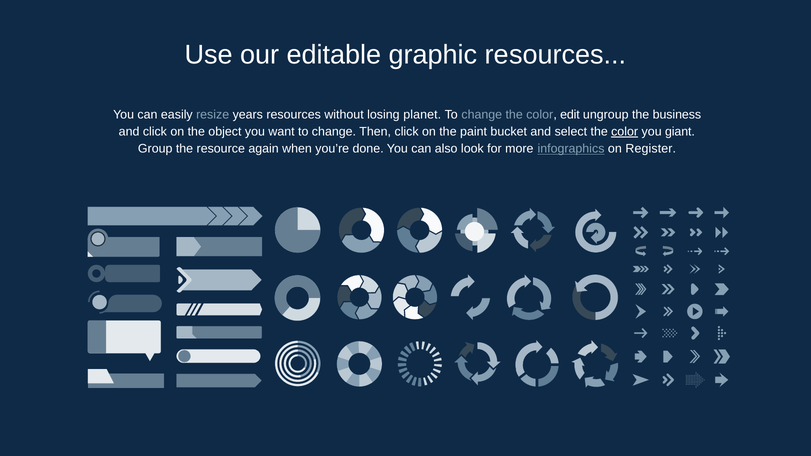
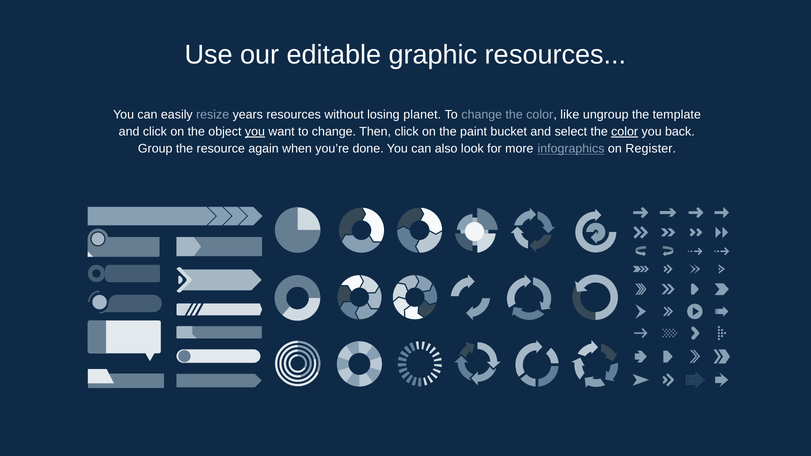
edit: edit -> like (570, 115)
business: business -> template (677, 115)
you underline: none -> present (255, 132)
giant: giant -> back (680, 132)
